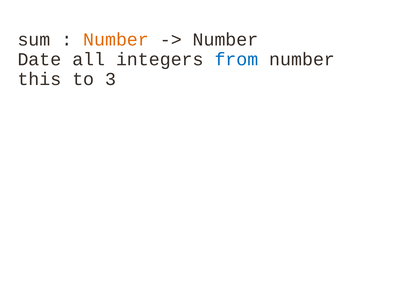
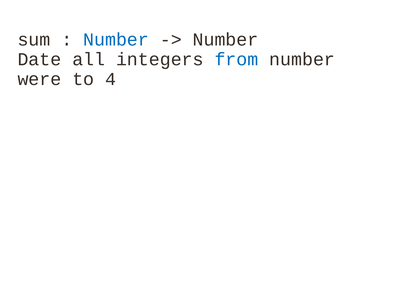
Number colour: orange -> blue (116, 40)
this: this -> were (39, 79)
3: 3 -> 4 (111, 79)
